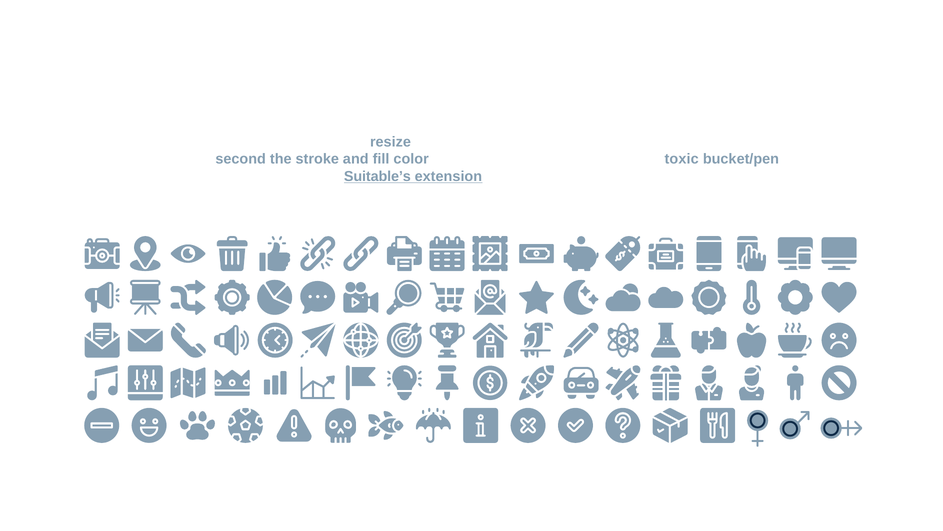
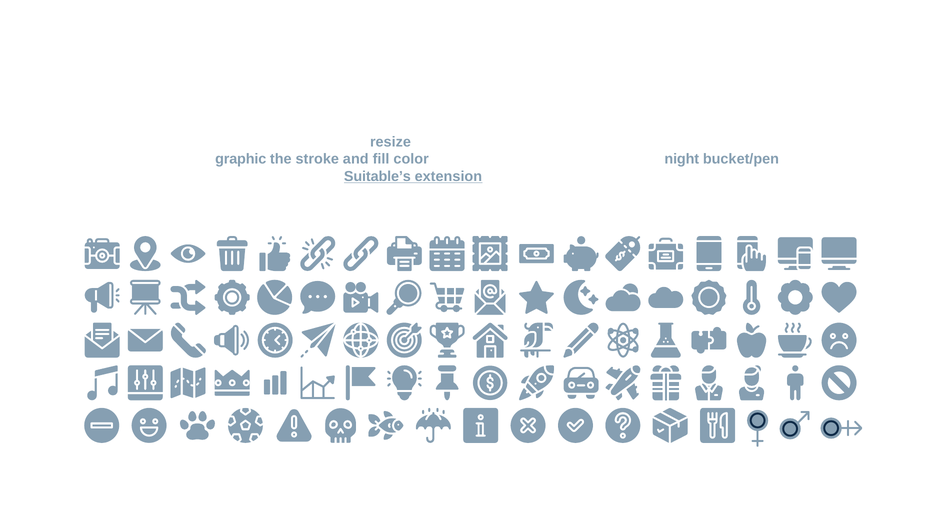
second: second -> graphic (241, 159)
toxic: toxic -> night (682, 159)
